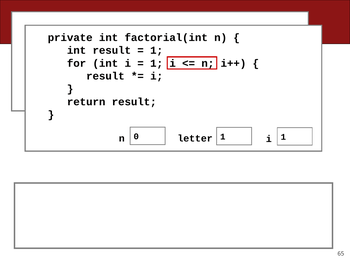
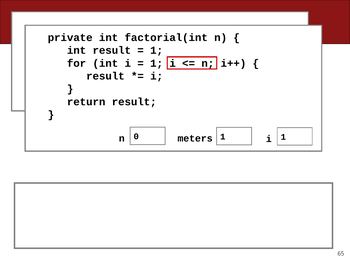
letter: letter -> meters (195, 138)
